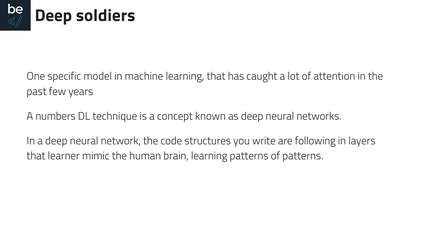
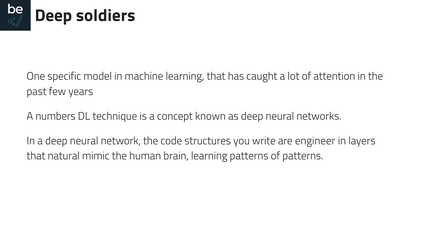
following: following -> engineer (315, 141)
learner: learner -> natural (64, 156)
